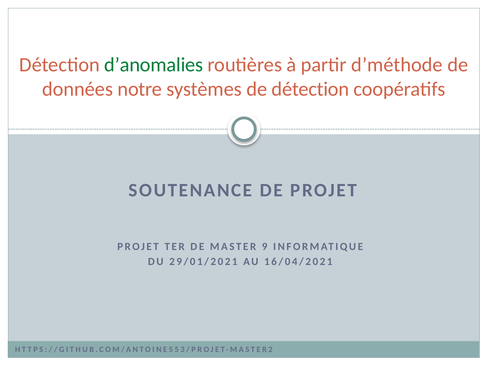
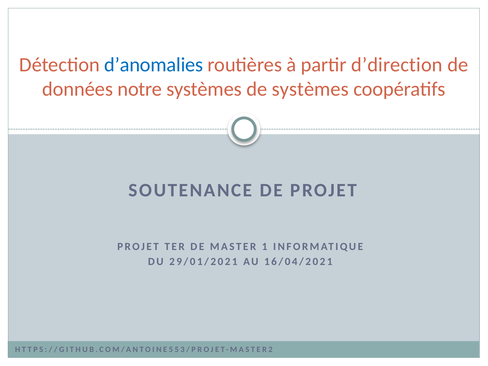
d’anomalies colour: green -> blue (154, 65)
d’méthode: d’méthode -> d’direction (397, 65)
de détection: détection -> systèmes (310, 89)
9: 9 -> 1 (265, 246)
